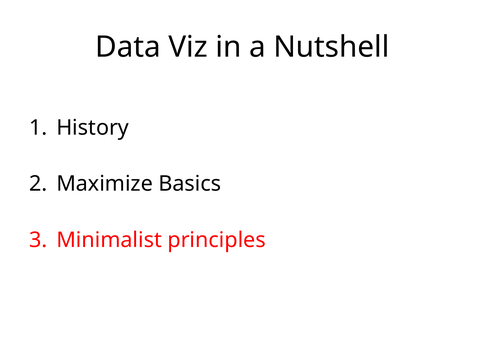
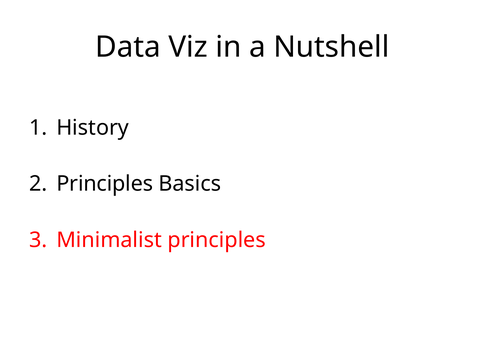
Maximize: Maximize -> Principles (105, 184)
